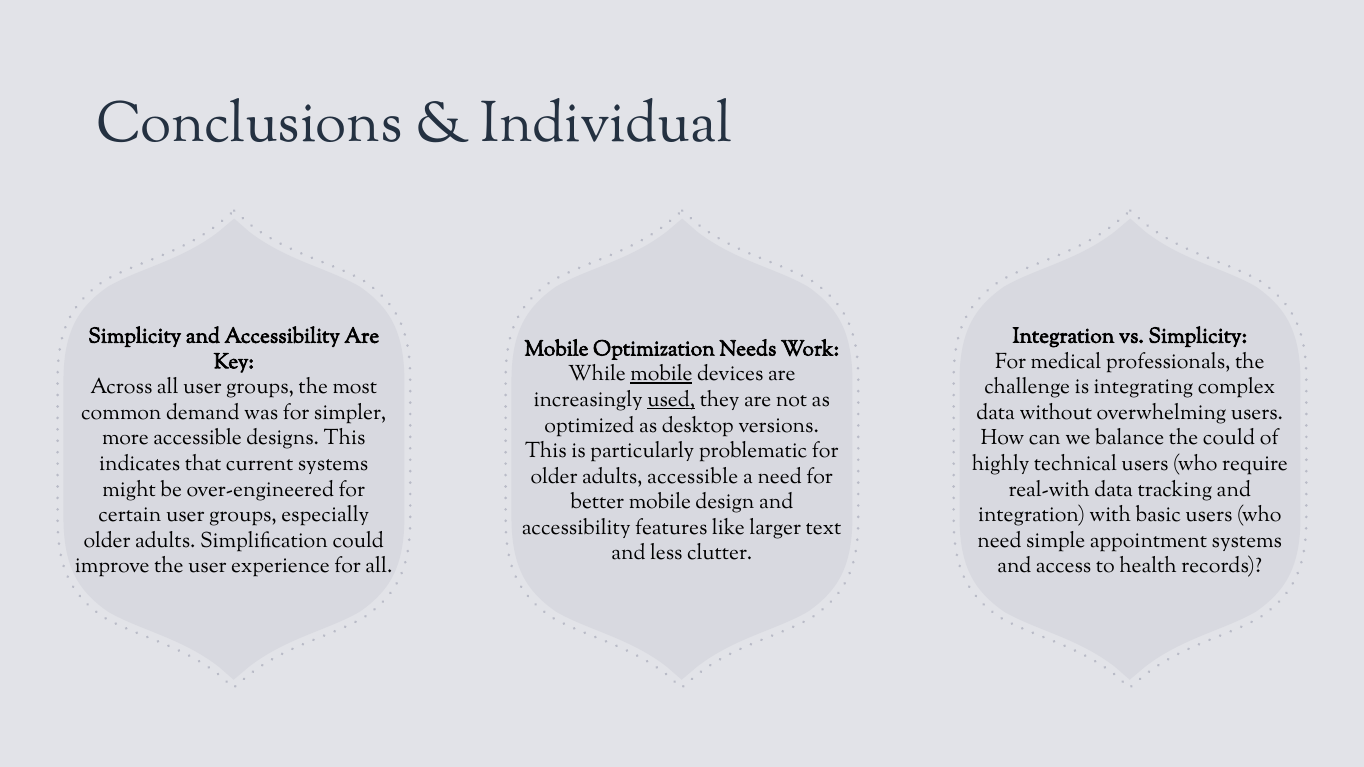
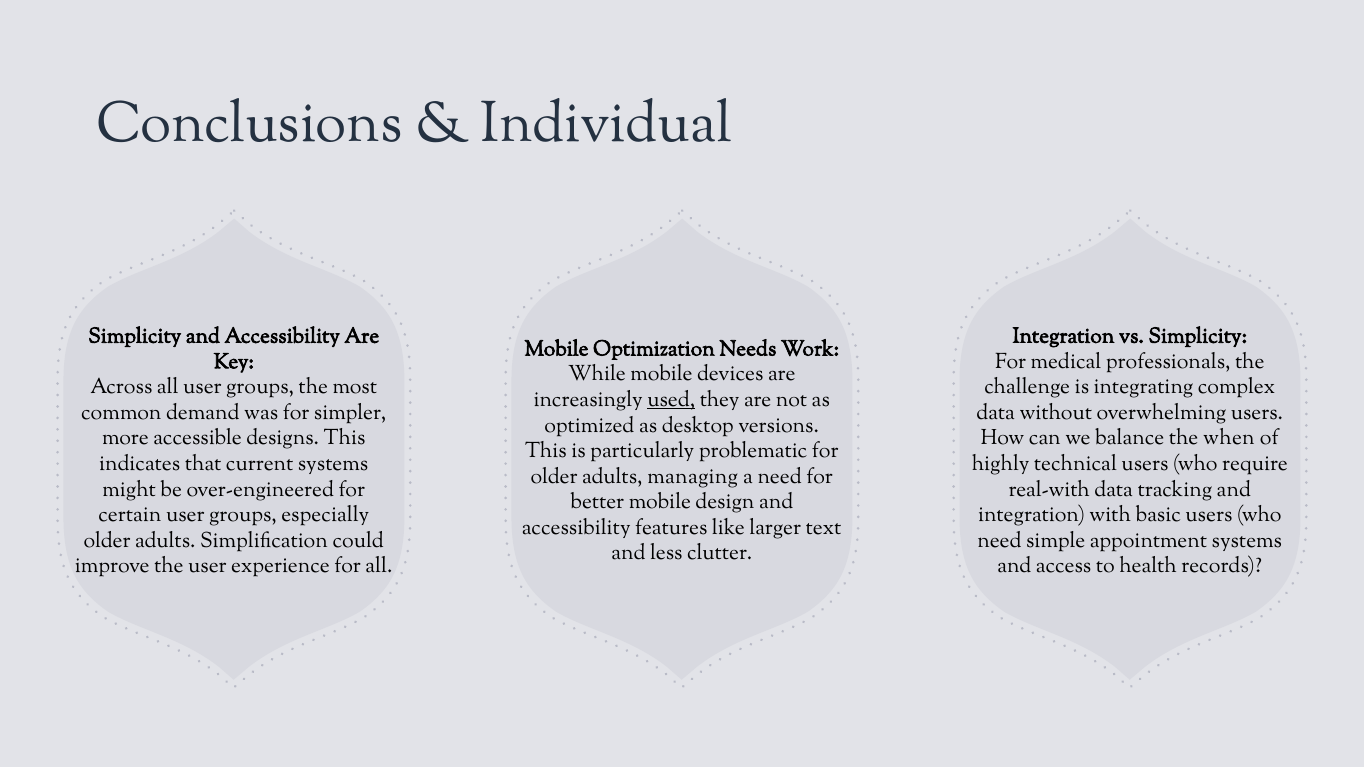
mobile underline: present -> none (662, 374)
the could: could -> when (1229, 438)
adults accessible: accessible -> managing (693, 476)
